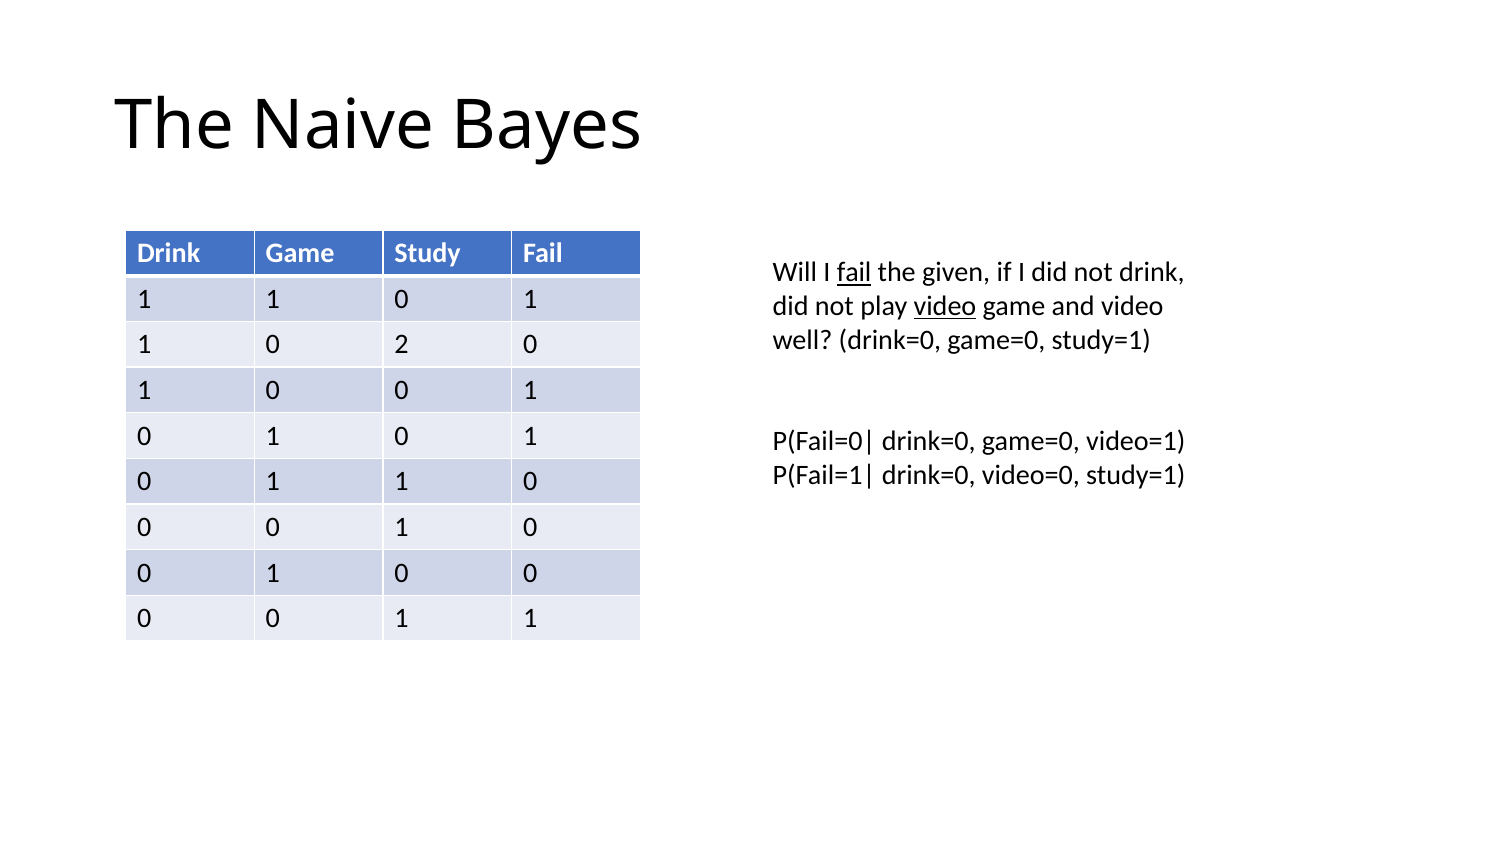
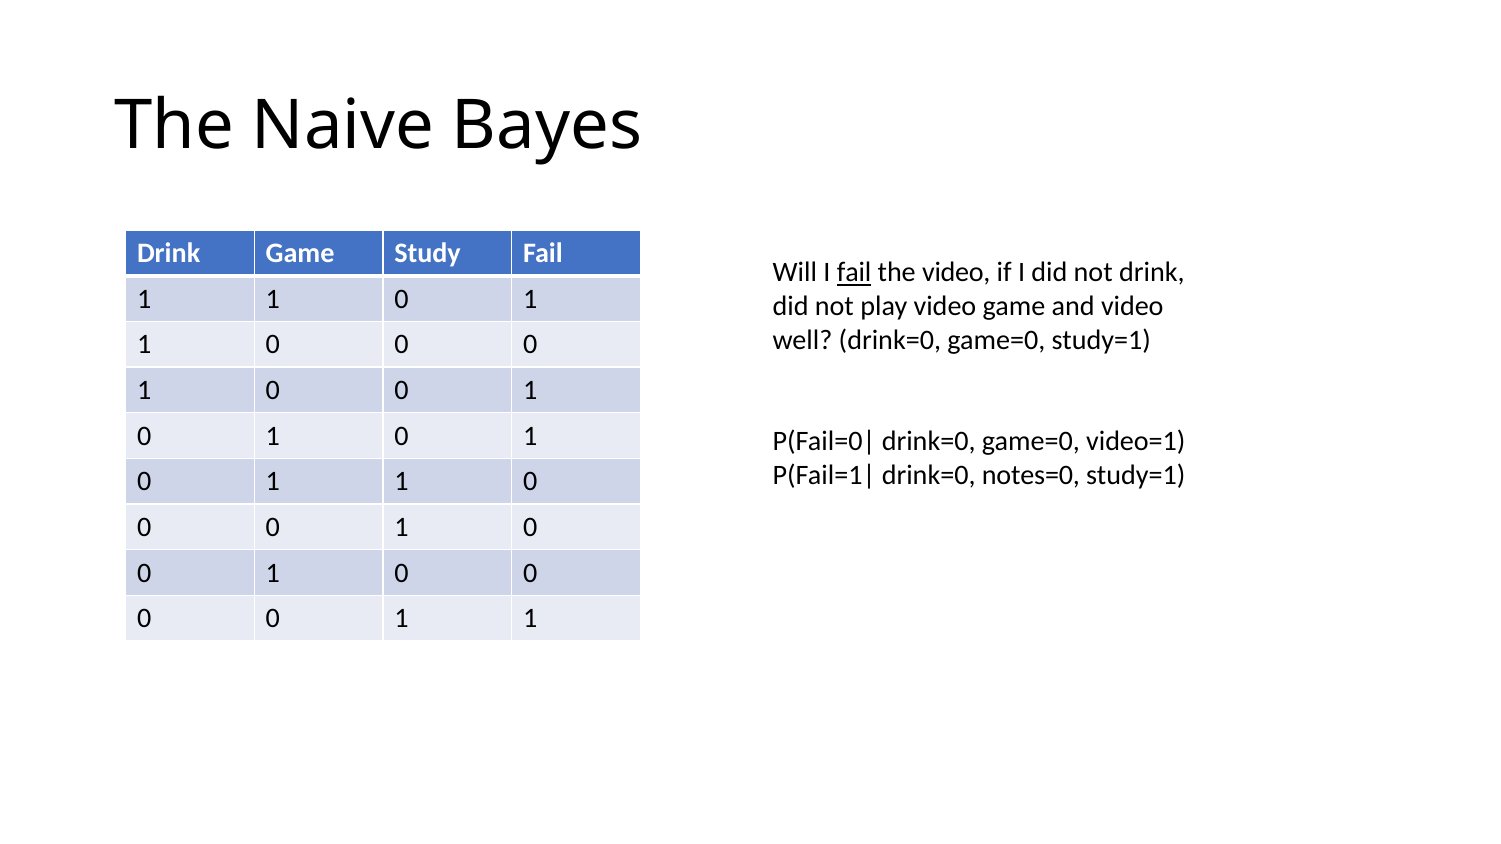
the given: given -> video (956, 273)
video underline: present -> none (945, 307)
2: 2 -> 0 (402, 345)
video=0: video=0 -> notes=0 (1031, 475)
